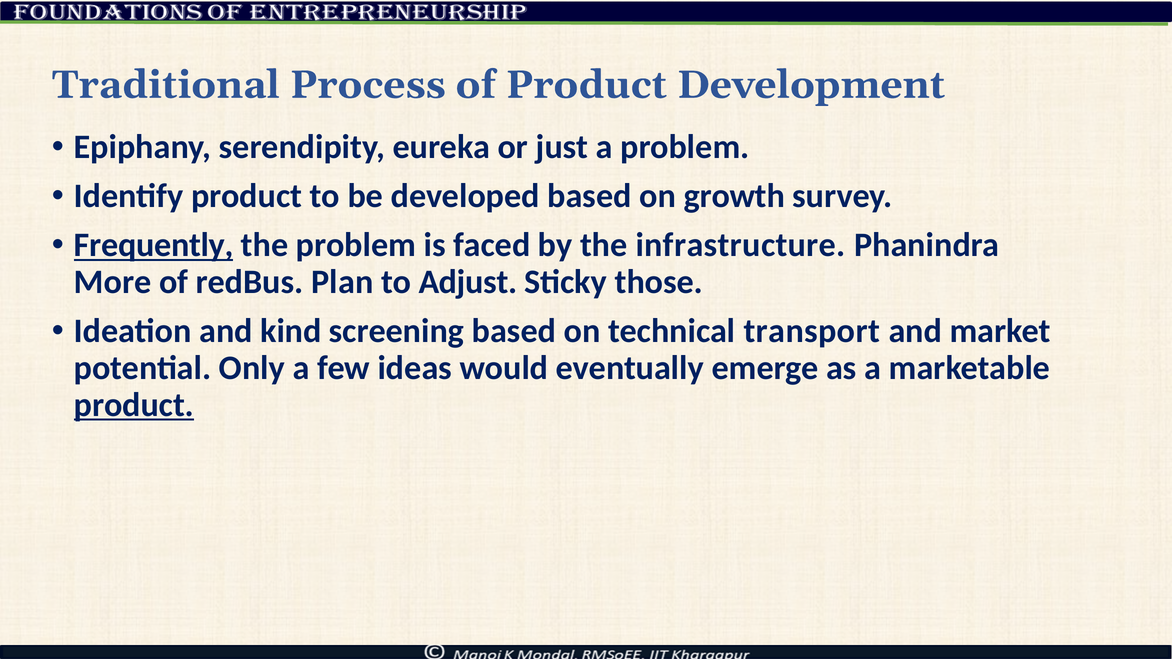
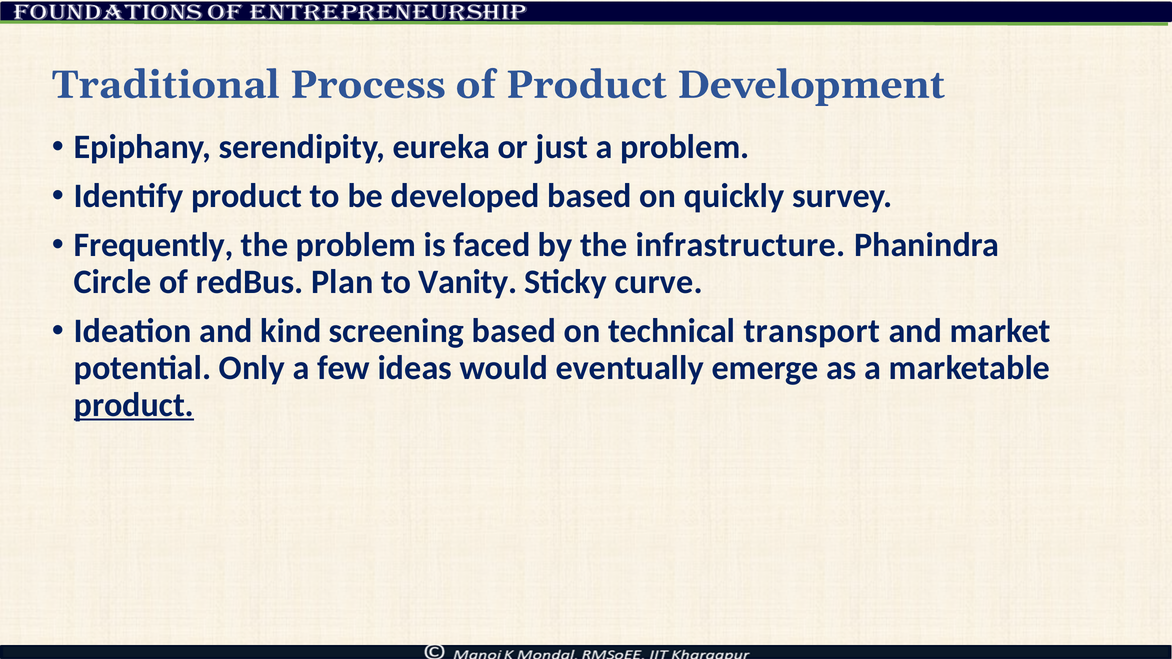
growth: growth -> quickly (734, 196)
Frequently underline: present -> none (154, 245)
More: More -> Circle (113, 282)
Adjust: Adjust -> Vanity (468, 282)
those: those -> curve (659, 282)
